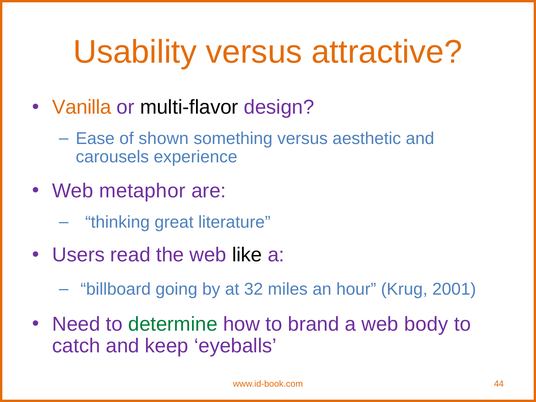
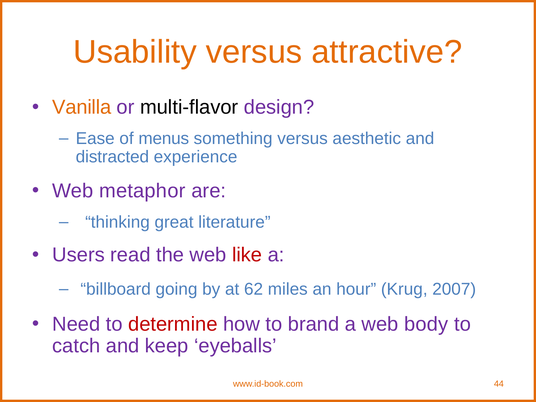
shown: shown -> menus (164, 139)
carousels: carousels -> distracted (112, 157)
like colour: black -> red (247, 255)
32: 32 -> 62 (254, 289)
2001: 2001 -> 2007 (454, 289)
determine colour: green -> red (173, 324)
